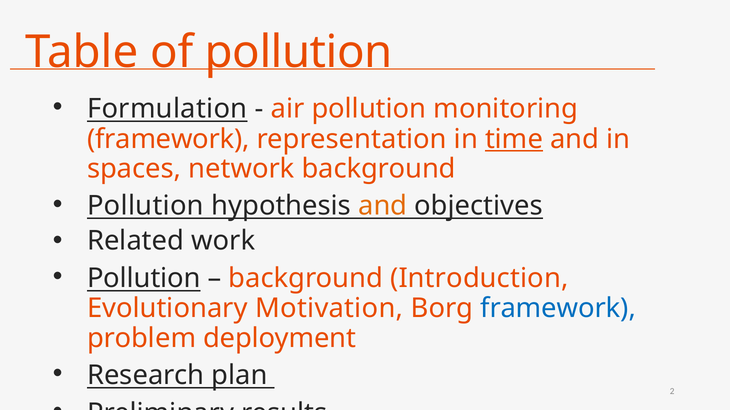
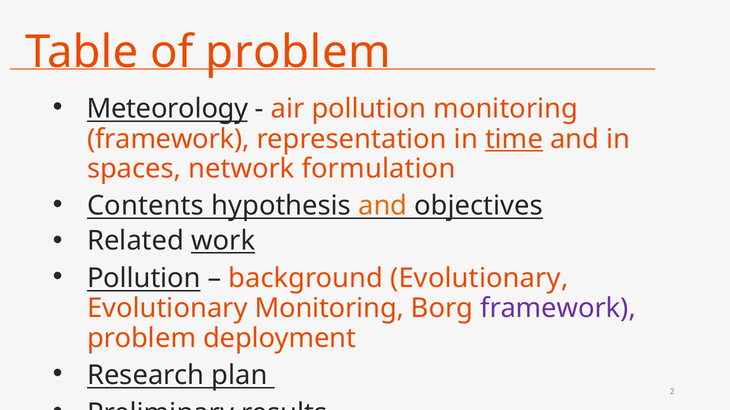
of pollution: pollution -> problem (298, 52)
Formulation: Formulation -> Meteorology (167, 109)
network background: background -> formulation (379, 169)
Pollution: Pollution -> Contents (146, 206)
work underline: none -> present (223, 241)
background Introduction: Introduction -> Evolutionary (479, 279)
Evolutionary Motivation: Motivation -> Monitoring (329, 309)
framework colour: blue -> purple (558, 309)
